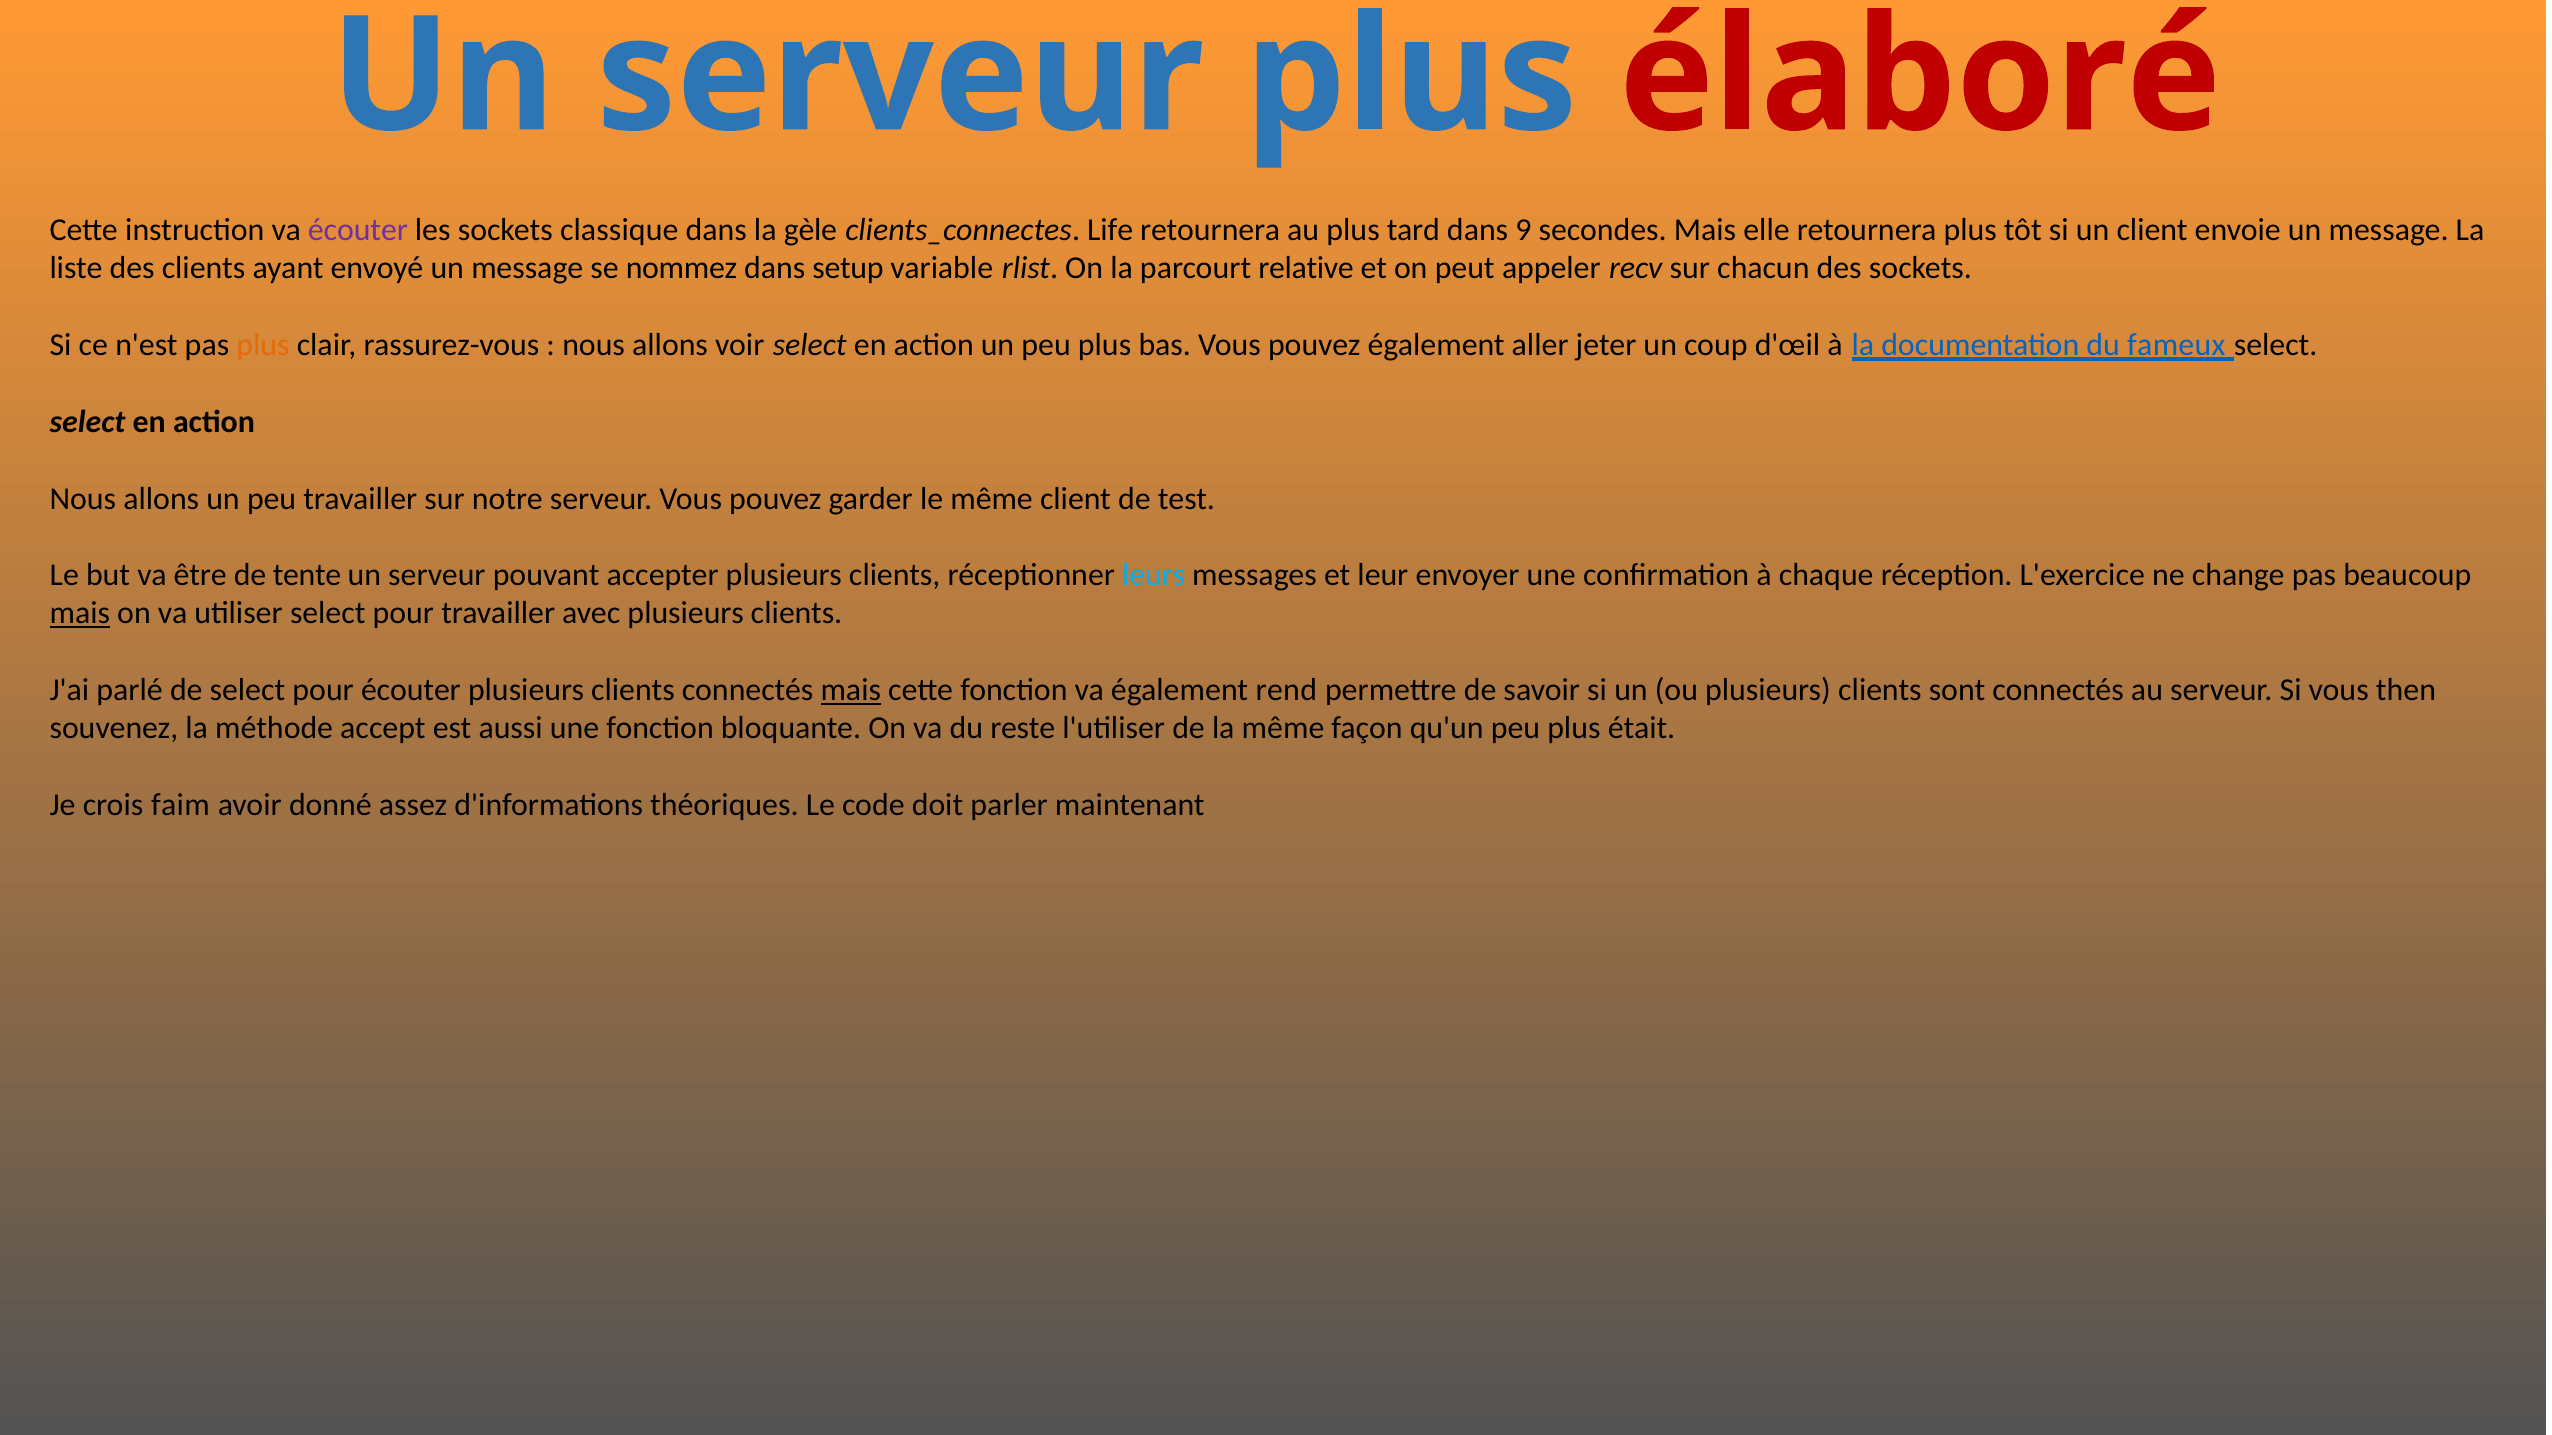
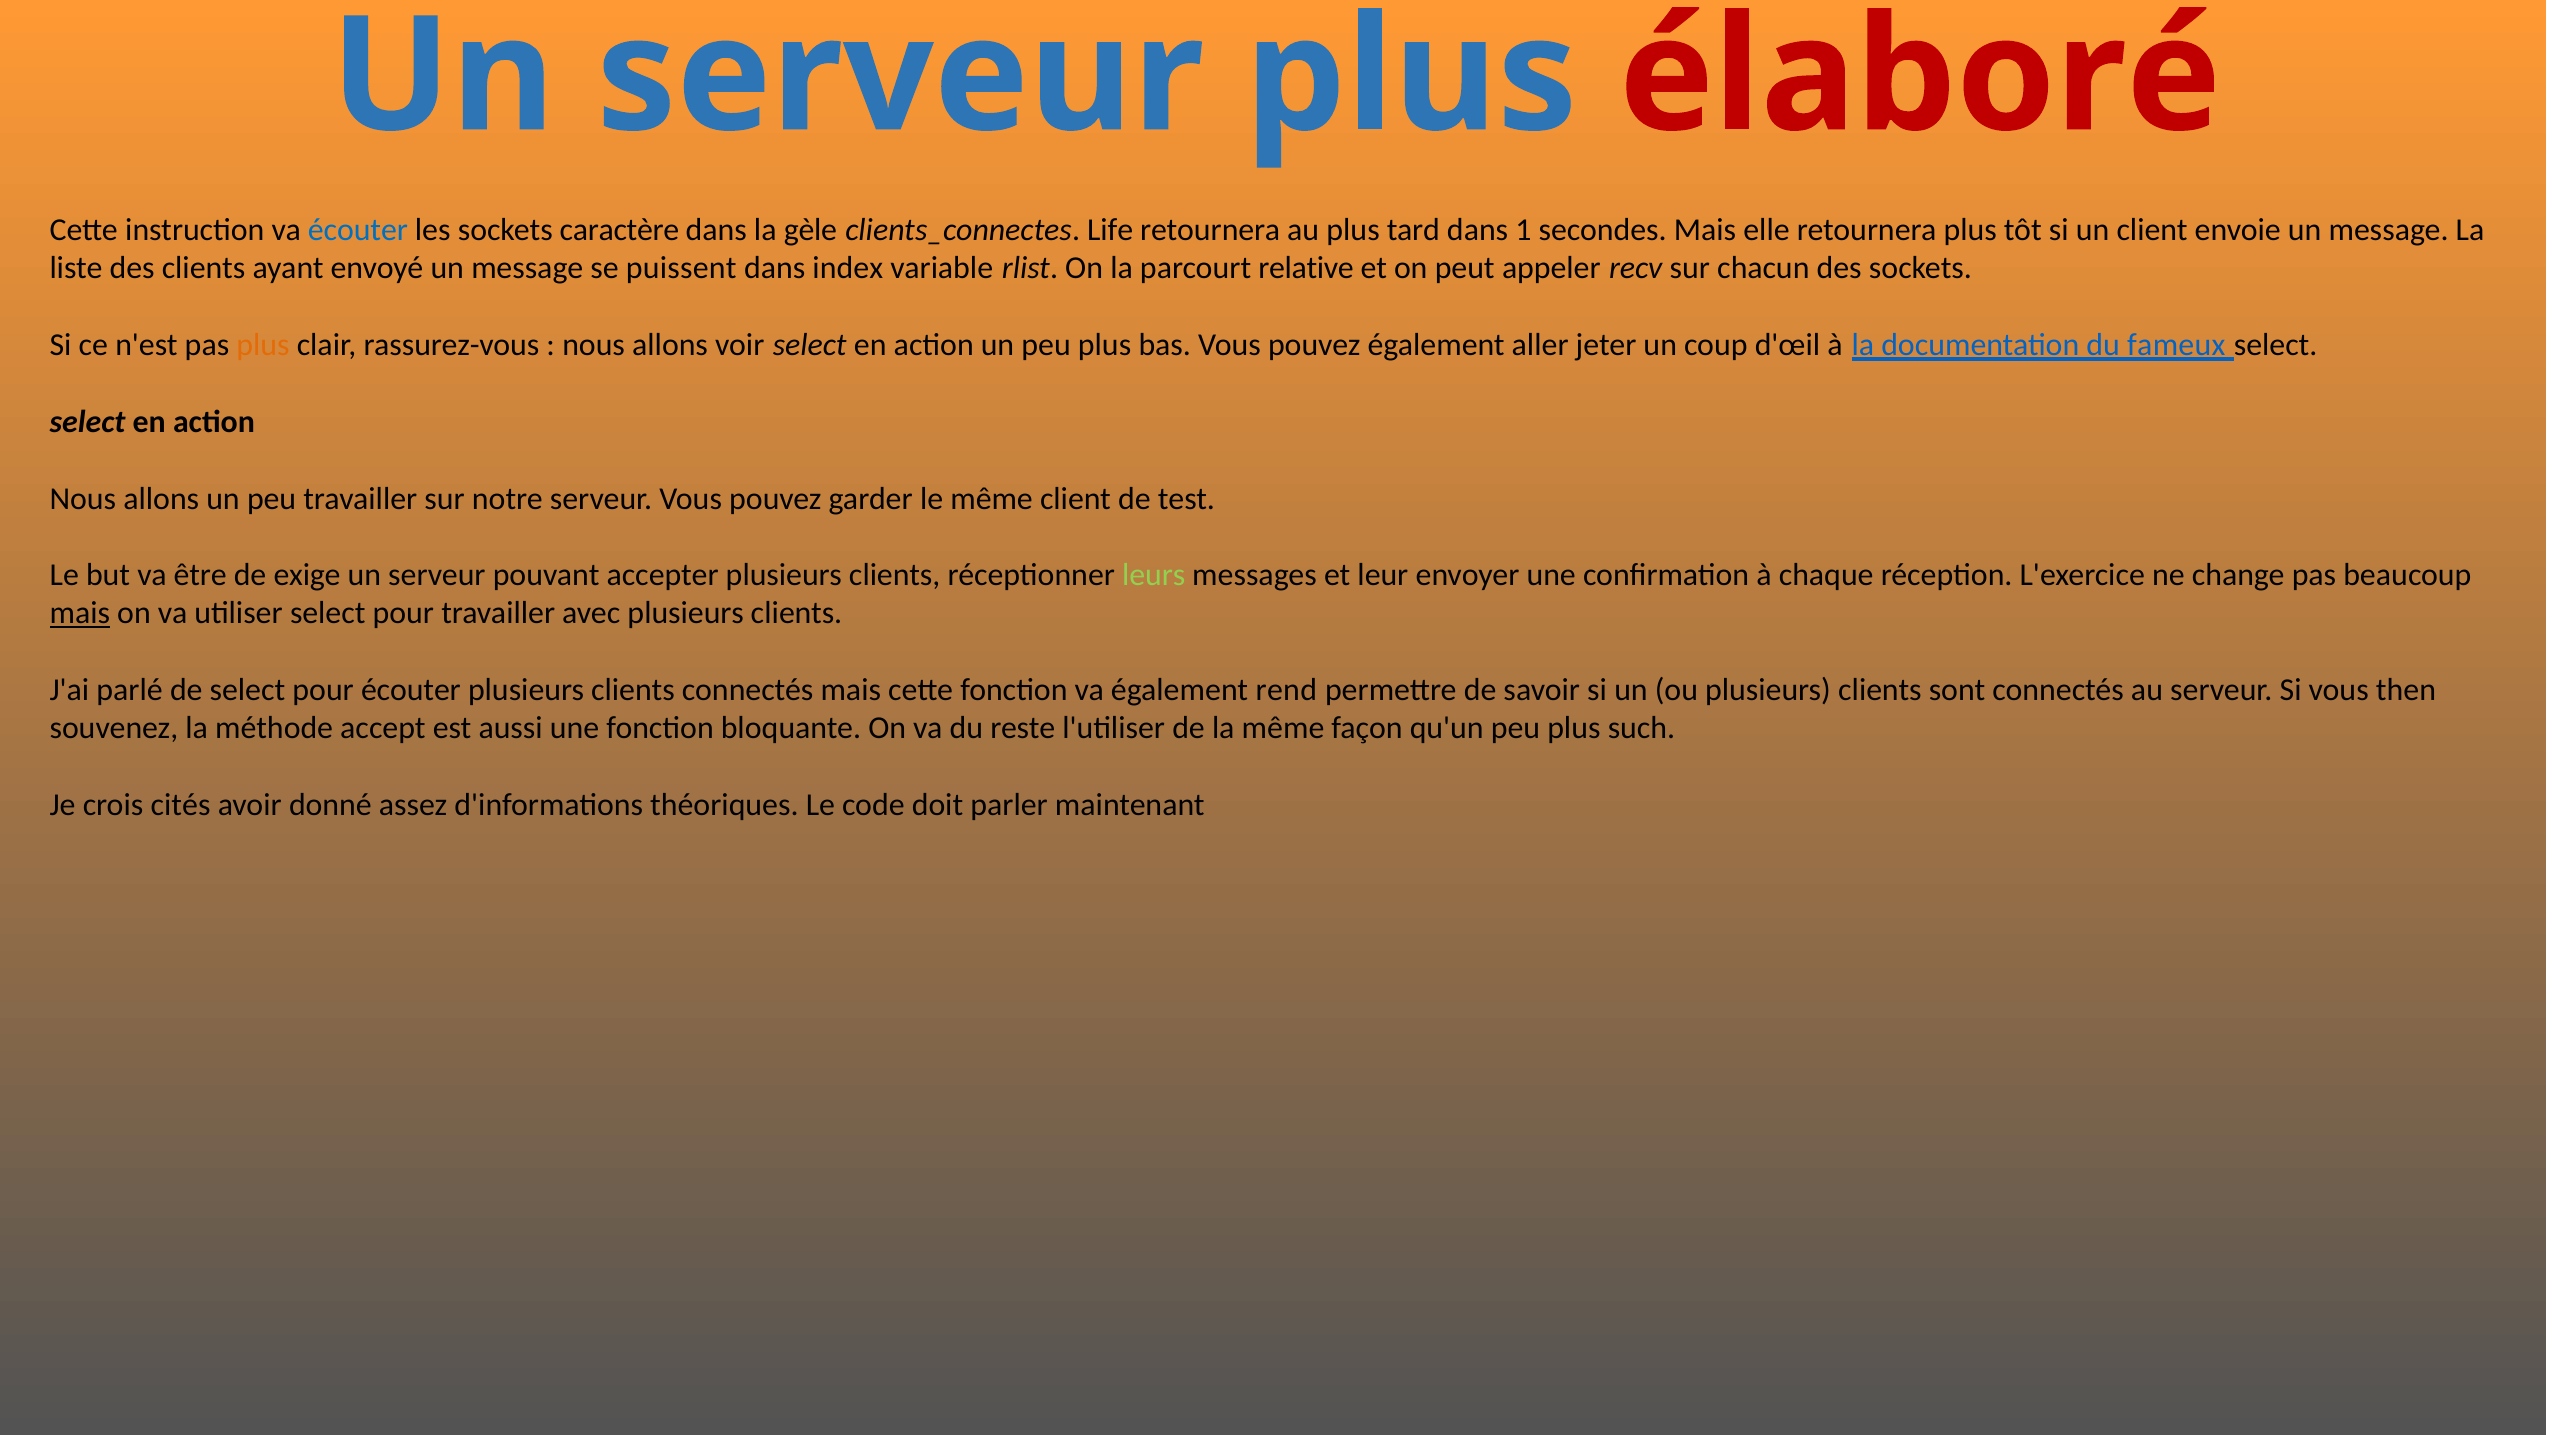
écouter colour: purple -> blue (358, 230)
classique: classique -> caractère (619, 230)
9: 9 -> 1 (1523, 230)
nommez: nommez -> puissent (681, 269)
setup: setup -> index (848, 269)
tente: tente -> exige (307, 575)
leurs colour: light blue -> light green (1154, 575)
mais underline: present -> none (851, 690)
était: était -> such (1641, 728)
faim: faim -> cités (181, 805)
